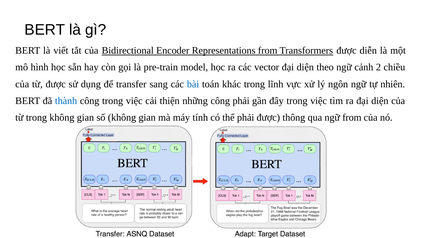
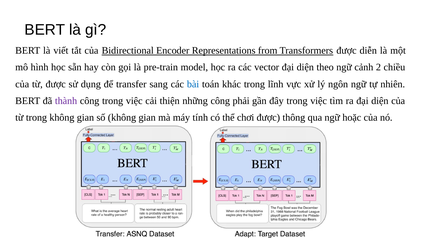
thành colour: blue -> purple (66, 101)
thể phải: phải -> chơi (246, 118)
ngữ from: from -> hoặc (352, 118)
